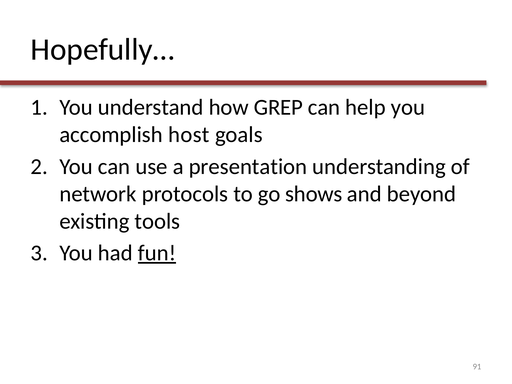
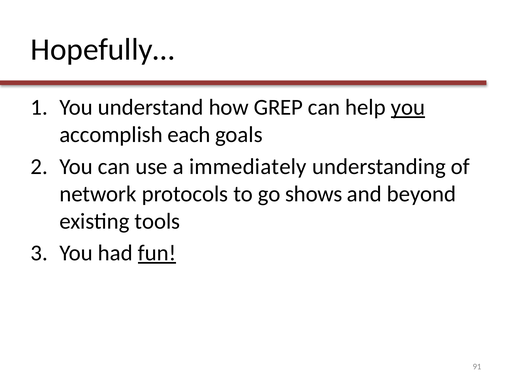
you underline: none -> present (408, 107)
host: host -> each (189, 135)
presentation: presentation -> immediately (248, 167)
